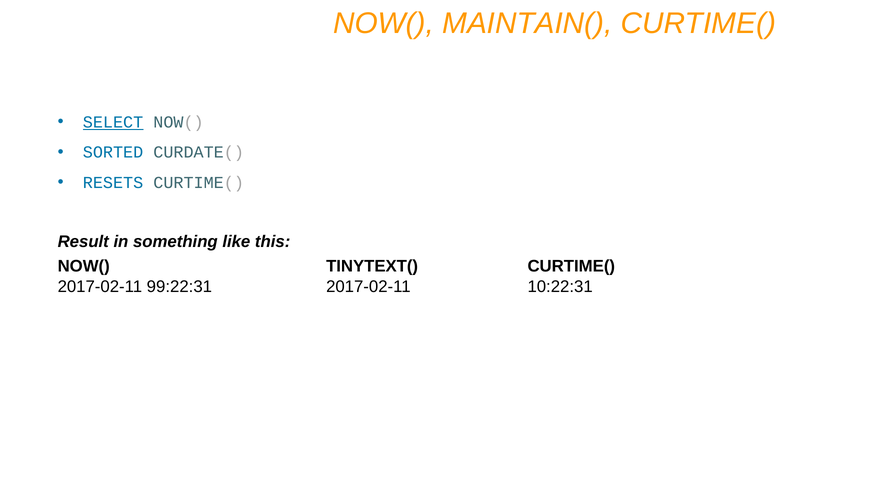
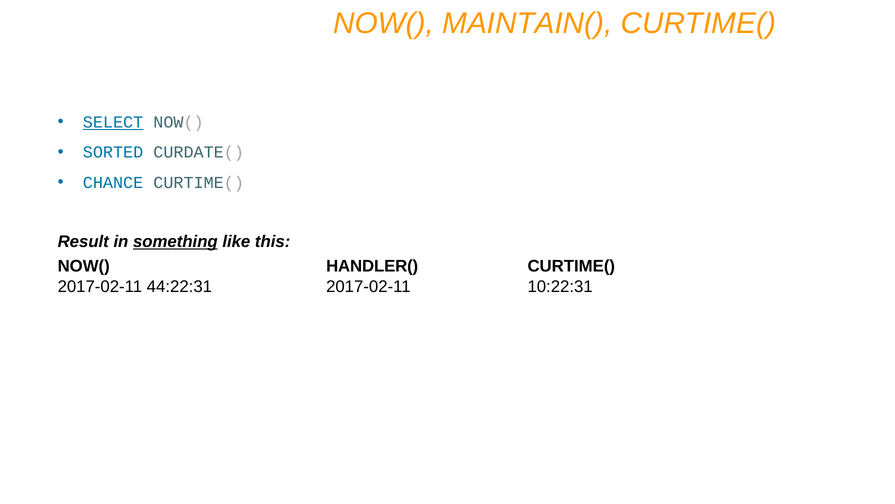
RESETS: RESETS -> CHANCE (113, 182)
something underline: none -> present (175, 242)
TINYTEXT(: TINYTEXT( -> HANDLER( (372, 266)
99:22:31: 99:22:31 -> 44:22:31 (179, 286)
